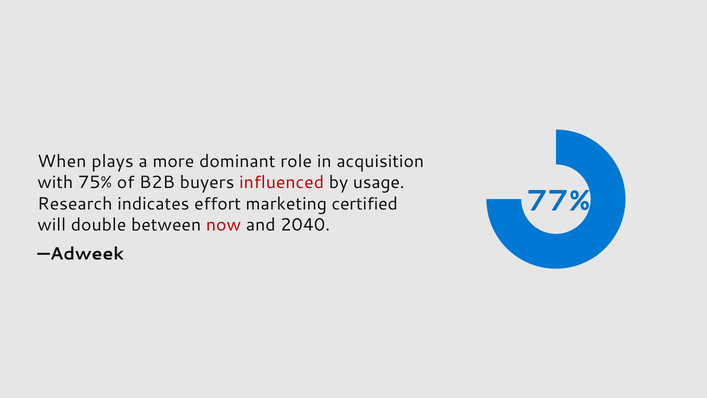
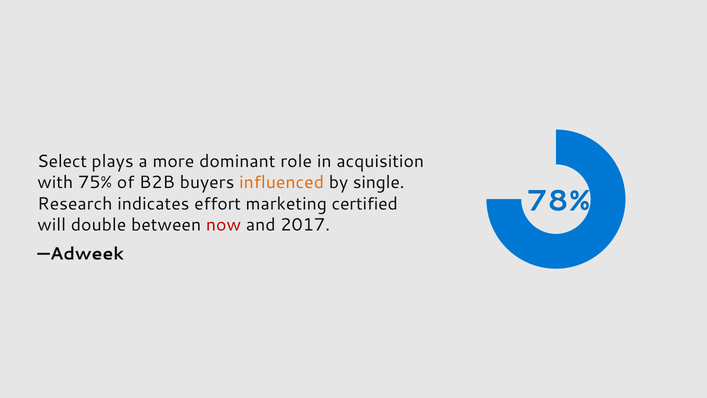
When: When -> Select (62, 161)
influenced colour: red -> orange (282, 183)
usage: usage -> single (379, 183)
77%: 77% -> 78% (559, 201)
2040: 2040 -> 2017 (305, 225)
